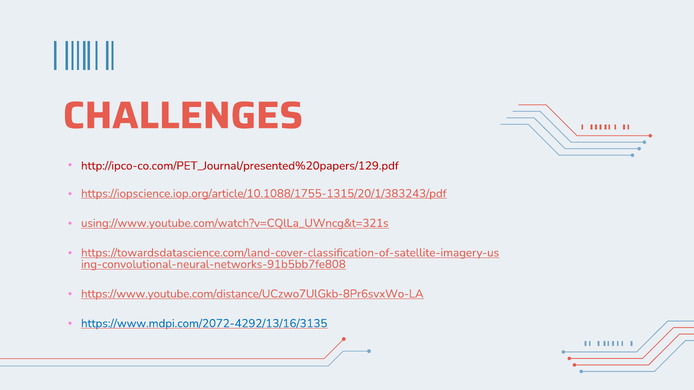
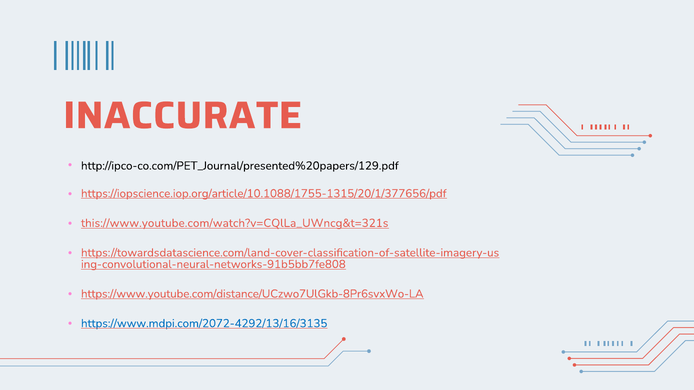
CHALLENGES: CHALLENGES -> INACCURATE (183, 116)
http://ipco-co.com/PET_Journal/presented%20papers/129.pdf colour: red -> black (240, 166)
https://iopscience.iop.org/article/10.1088/1755-1315/20/1/383243/pdf: https://iopscience.iop.org/article/10.1088/1755-1315/20/1/383243/pdf -> https://iopscience.iop.org/article/10.1088/1755-1315/20/1/377656/pdf (264, 194)
using://www.youtube.com/watch?v=CQlLa_UWncg&t=321s: using://www.youtube.com/watch?v=CQlLa_UWncg&t=321s -> this://www.youtube.com/watch?v=CQlLa_UWncg&t=321s (235, 223)
